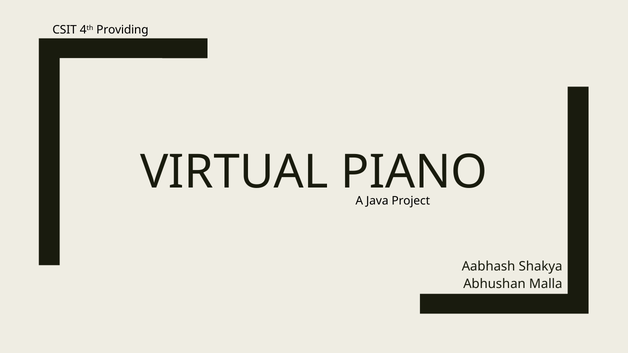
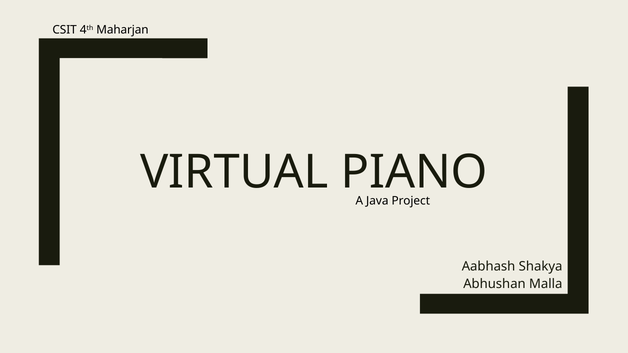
Providing: Providing -> Maharjan (122, 30)
